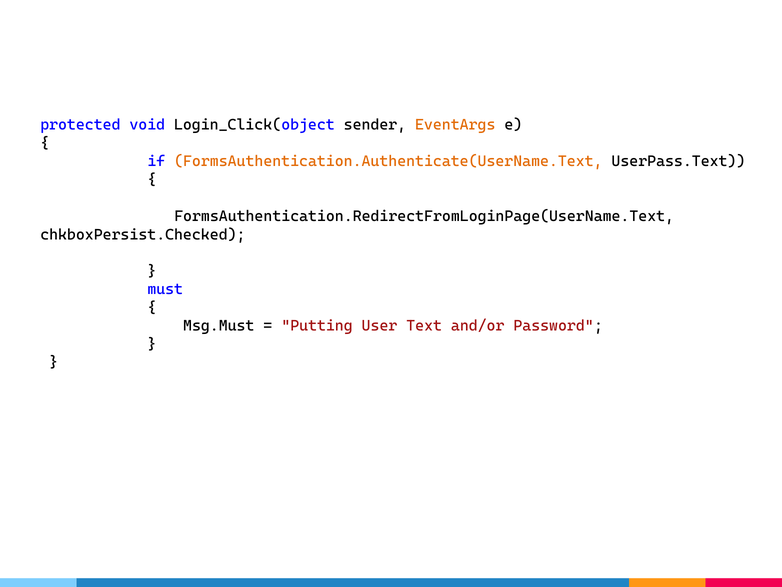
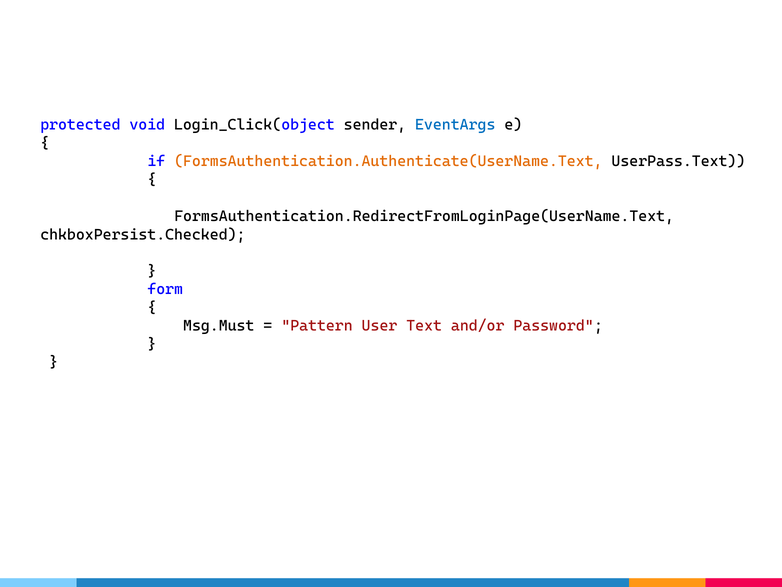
EventArgs colour: orange -> blue (455, 125)
must: must -> form (165, 289)
Putting: Putting -> Pattern (317, 326)
